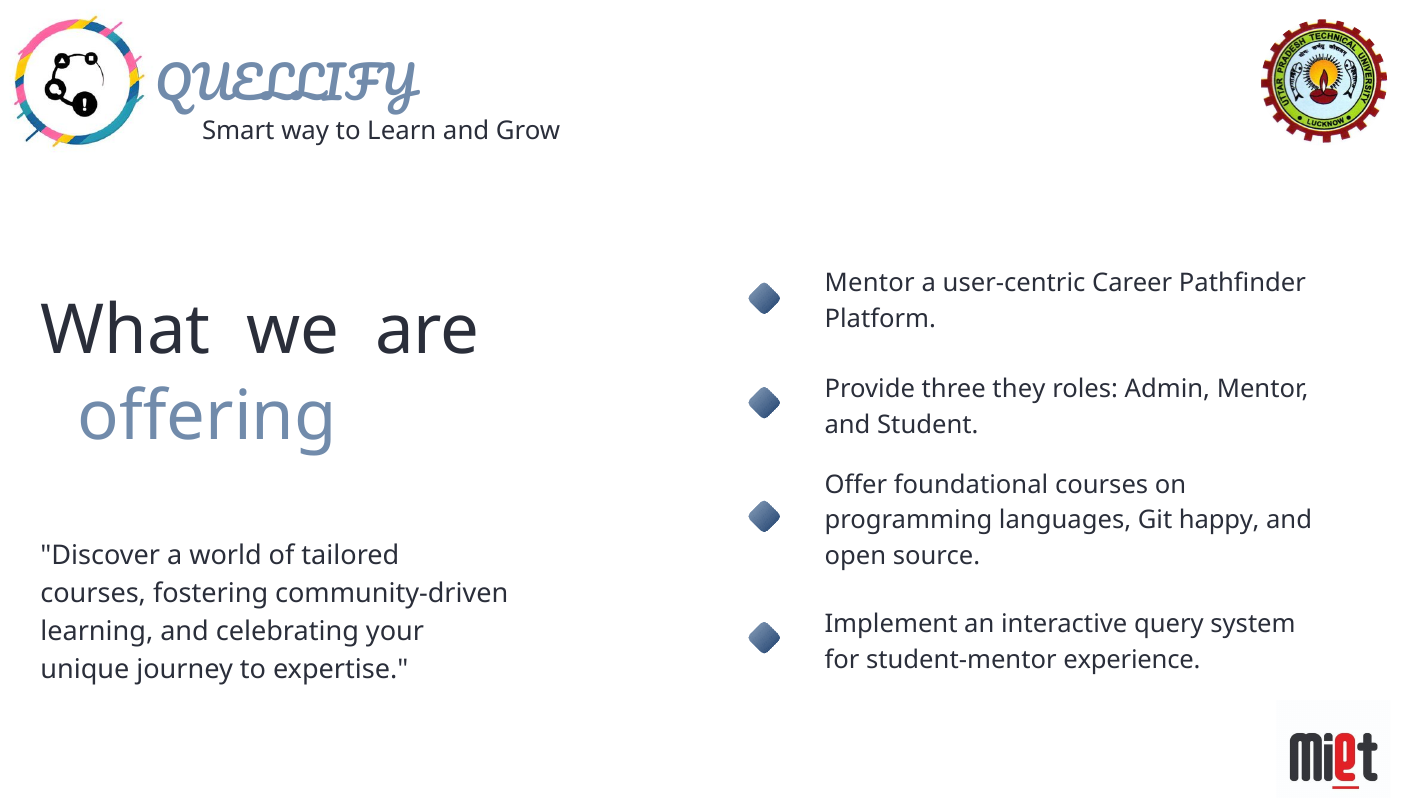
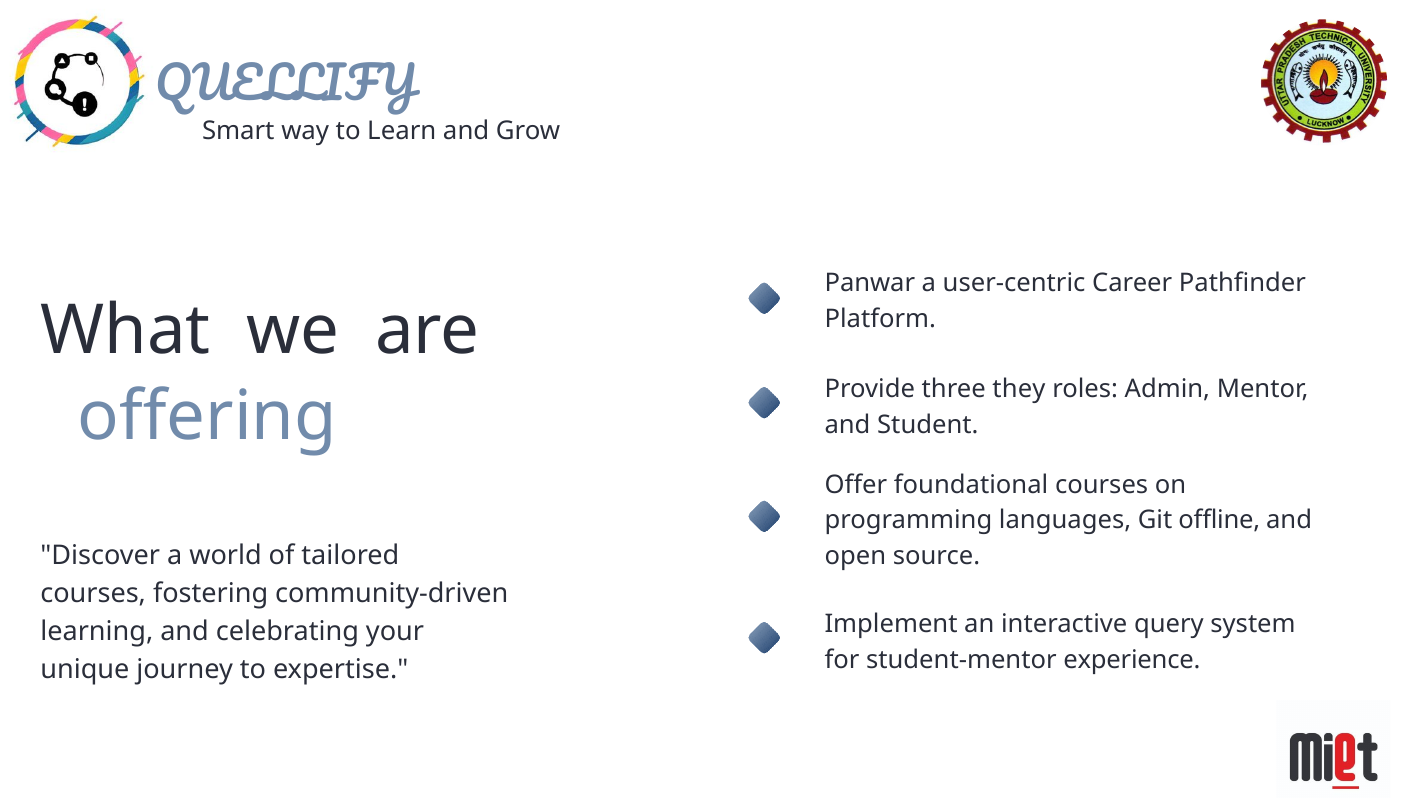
Mentor: Mentor -> Panwar (870, 283)
happy: happy -> offline (1219, 521)
